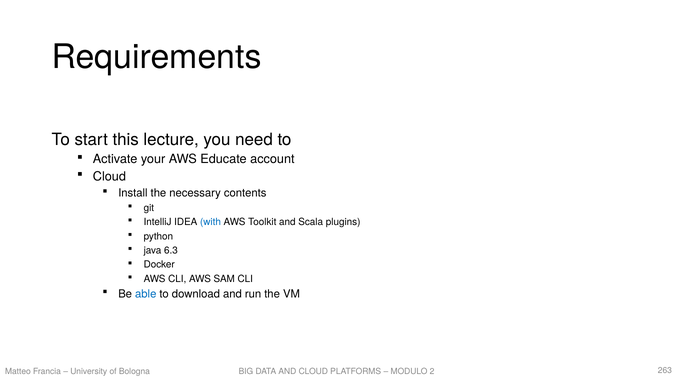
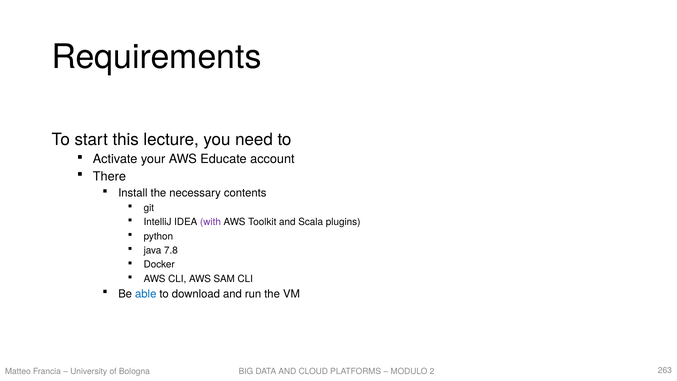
Cloud: Cloud -> There (109, 176)
with colour: blue -> purple (210, 222)
6.3: 6.3 -> 7.8 (171, 250)
